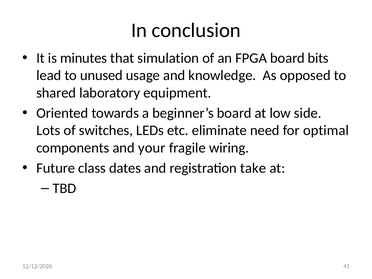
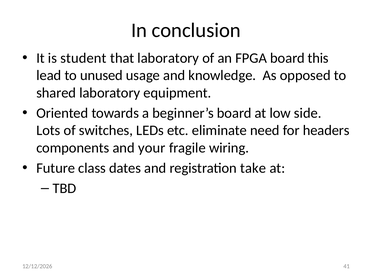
minutes: minutes -> student (83, 58)
that simulation: simulation -> laboratory (168, 58)
bits: bits -> this (318, 58)
optimal: optimal -> headers (326, 130)
